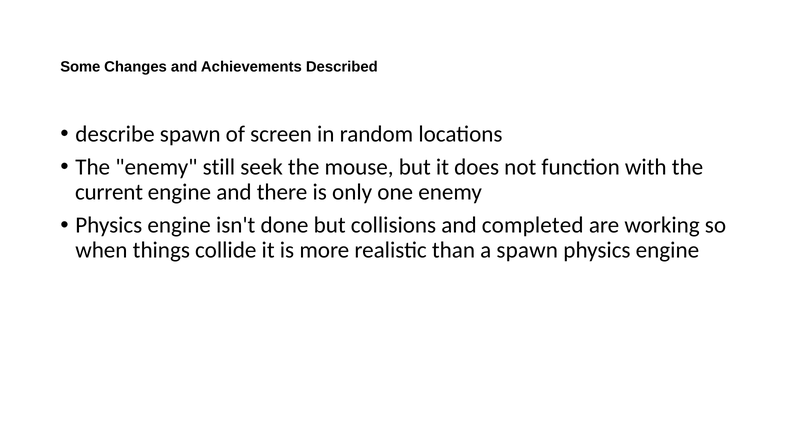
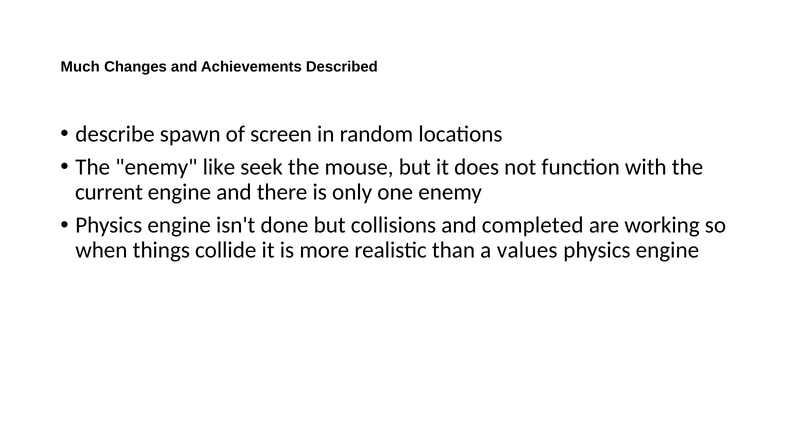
Some: Some -> Much (80, 67)
still: still -> like (219, 167)
a spawn: spawn -> values (527, 250)
